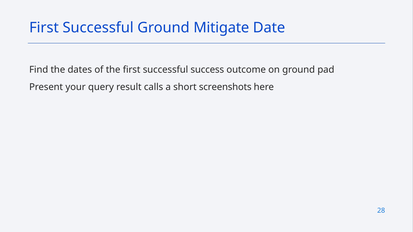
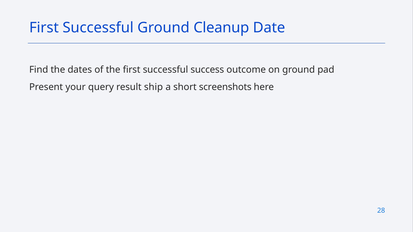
Mitigate: Mitigate -> Cleanup (221, 28)
calls: calls -> ship (153, 87)
